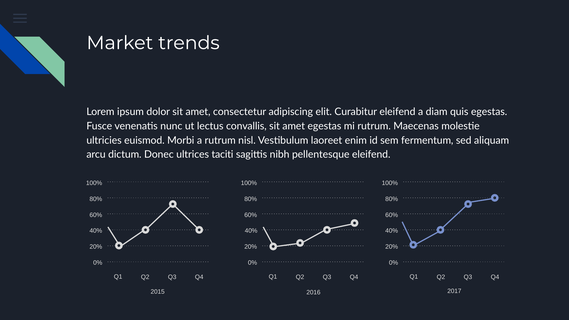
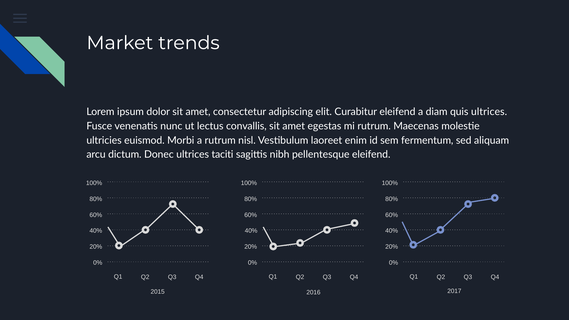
quis egestas: egestas -> ultrices (489, 112)
